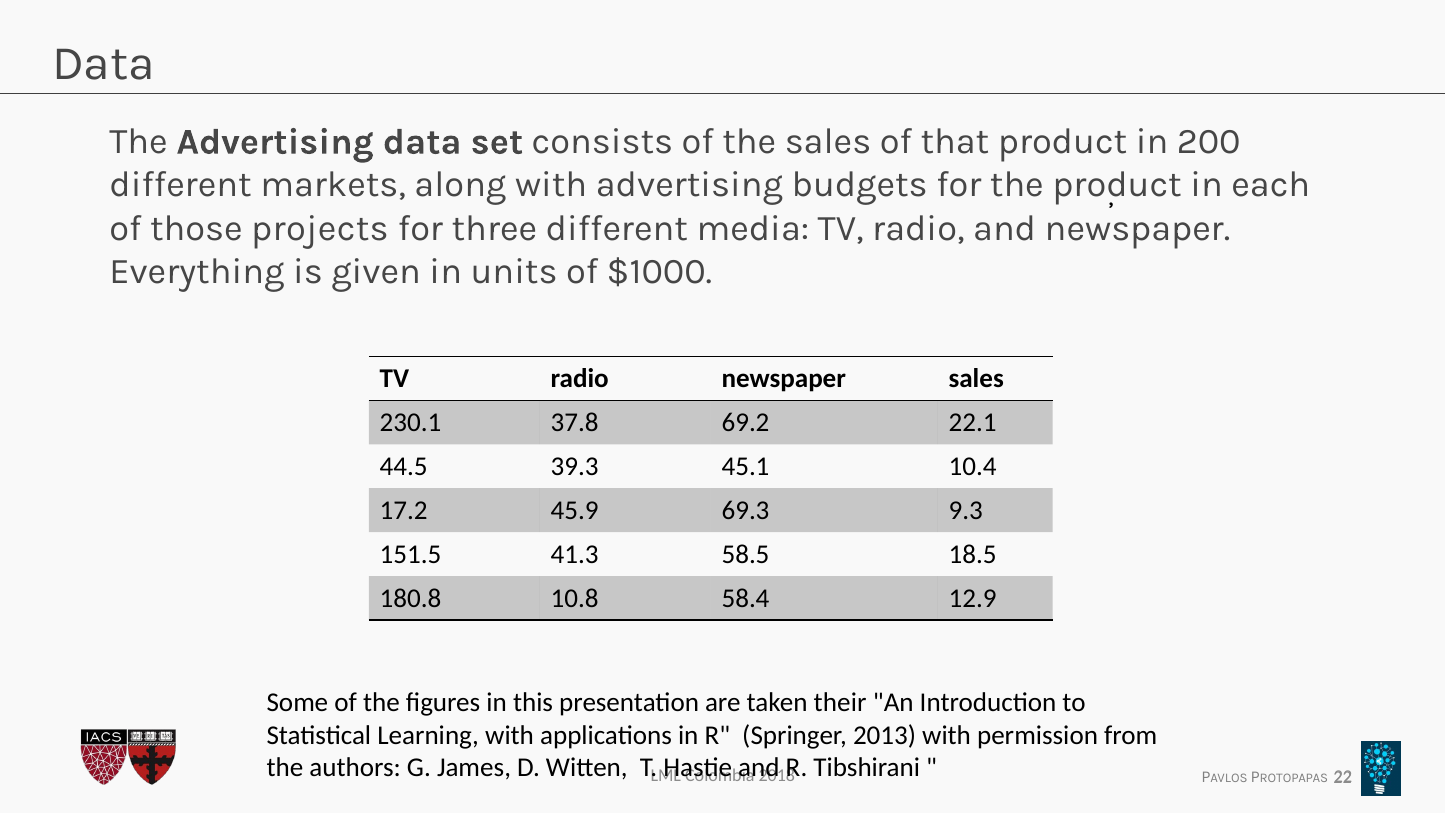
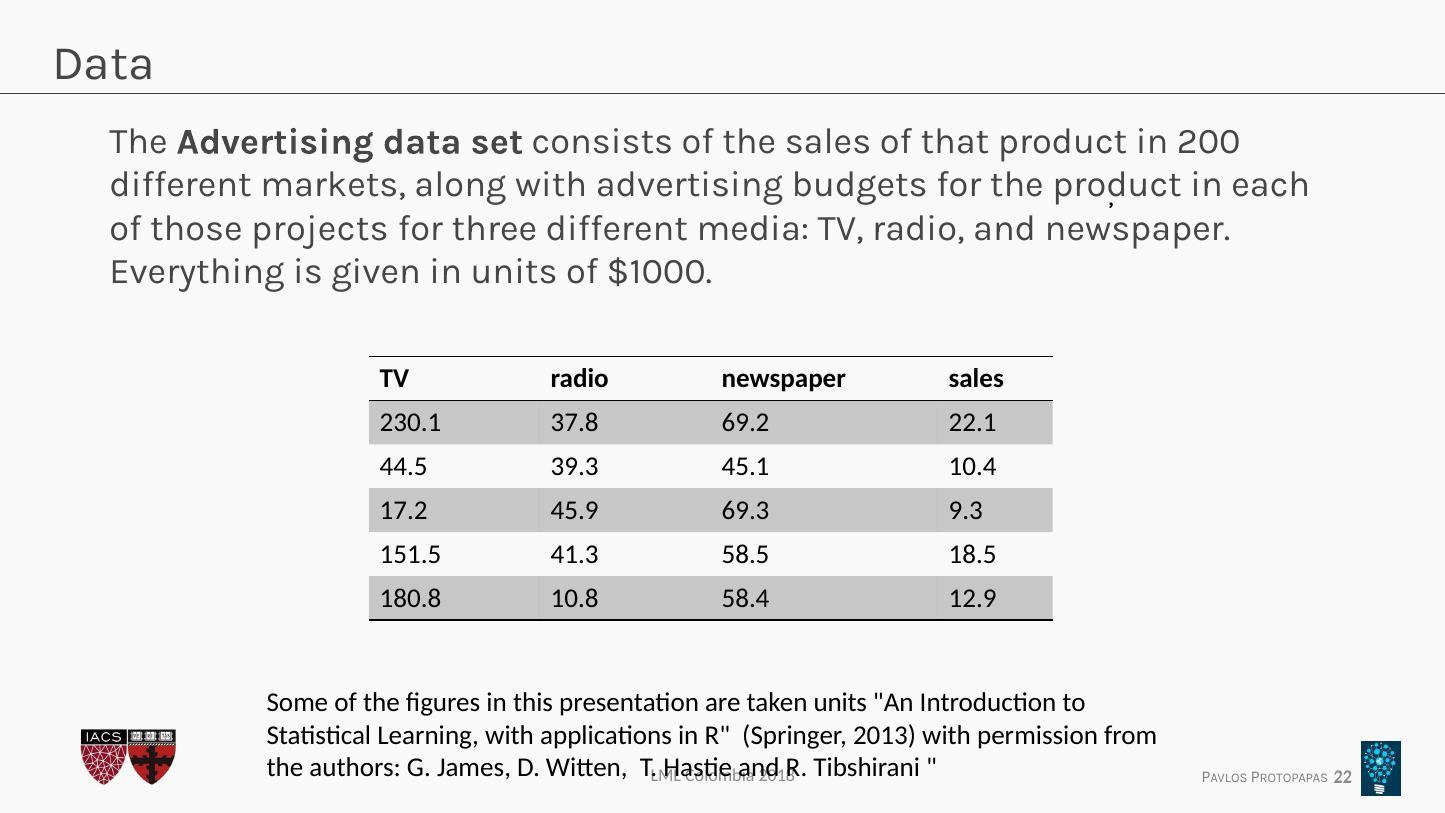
taken their: their -> units (840, 703)
